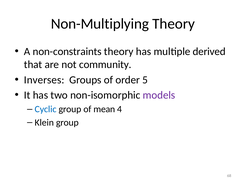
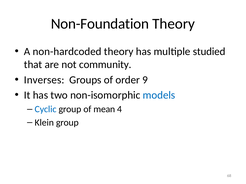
Non-Multiplying: Non-Multiplying -> Non-Foundation (100, 24)
non-constraints: non-constraints -> non-hardcoded (67, 52)
derived: derived -> studied (209, 52)
5: 5 -> 9 (145, 80)
models colour: purple -> blue (159, 95)
